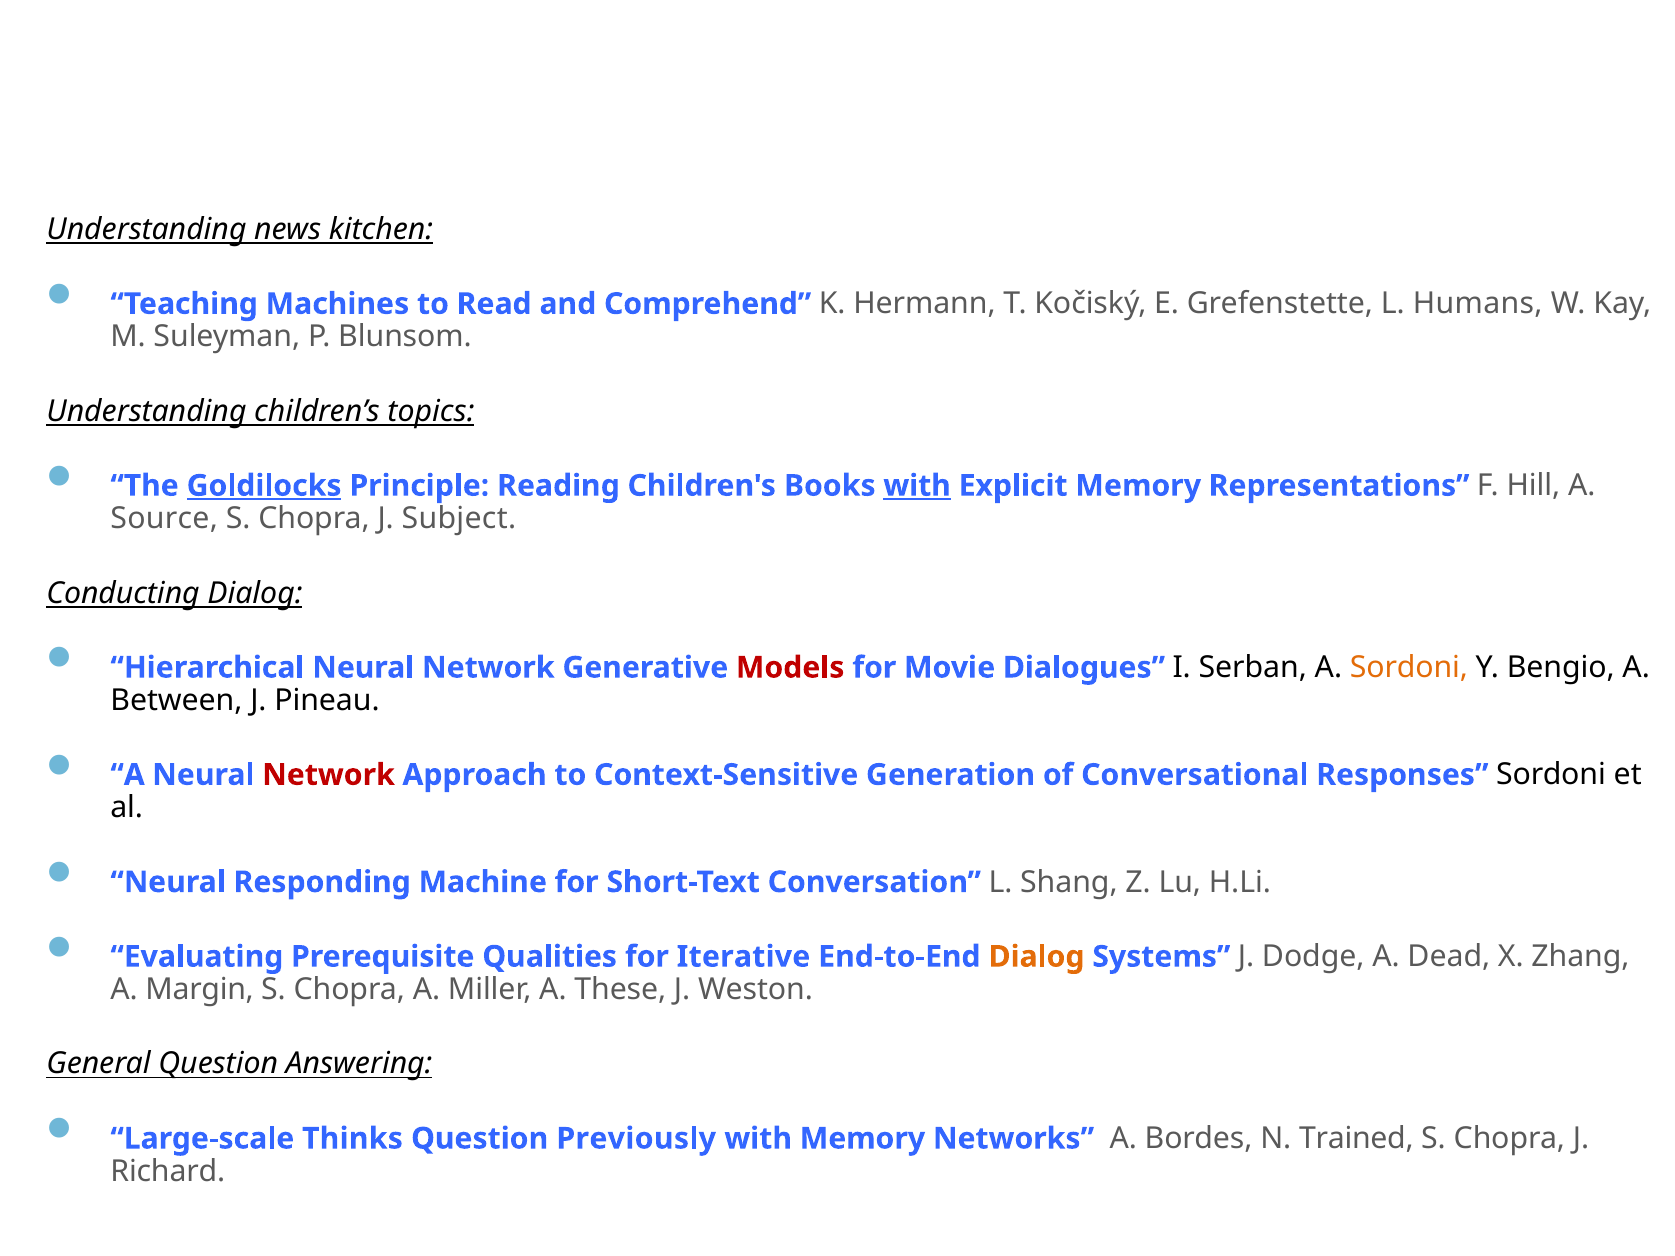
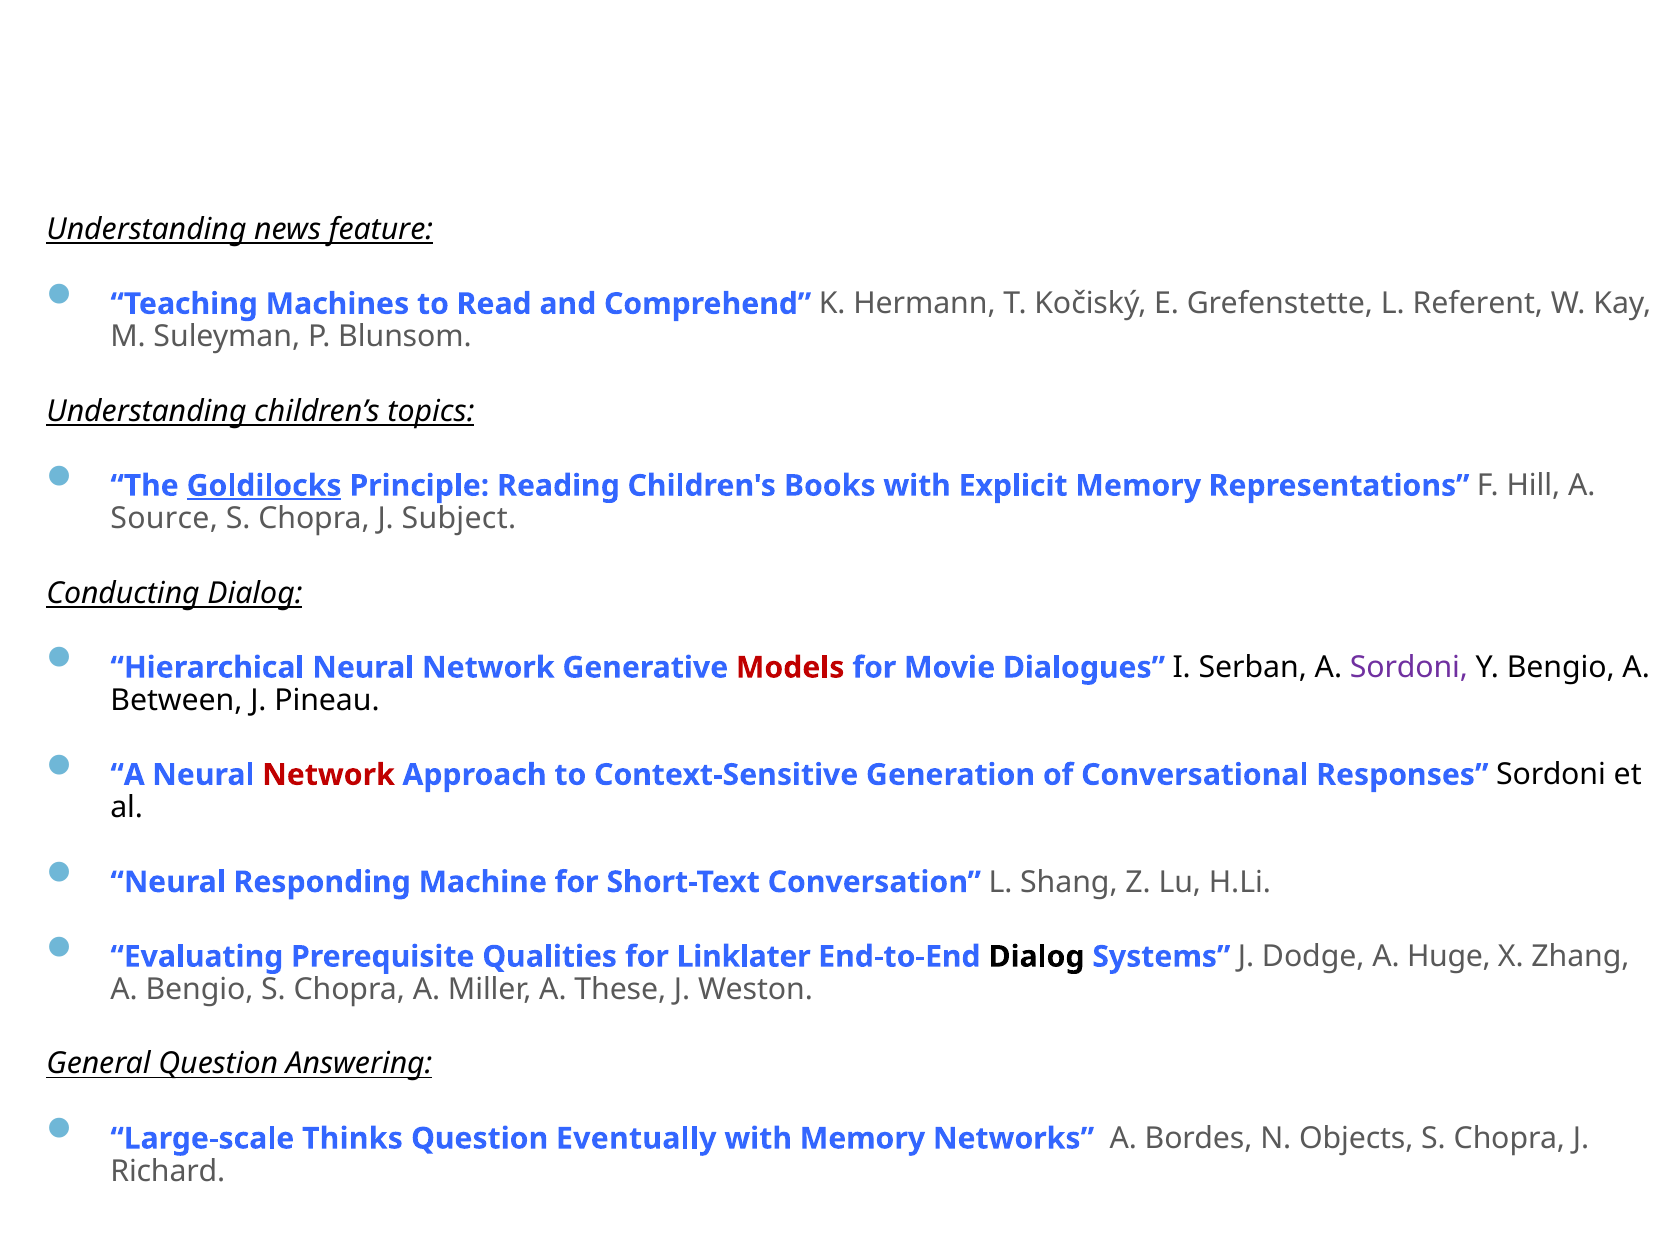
kitchen: kitchen -> feature (381, 229)
Humans: Humans -> Referent (1478, 304)
with underline: present -> none (917, 486)
Sordoni colour: orange -> purple (1409, 668)
Iterative: Iterative -> Linklater (744, 957)
Dialog colour: orange -> black (1036, 957)
Dead: Dead -> Huge (1449, 957)
A Margin: Margin -> Bengio (200, 990)
Previously: Previously -> Eventually (636, 1139)
Trained: Trained -> Objects (1356, 1139)
